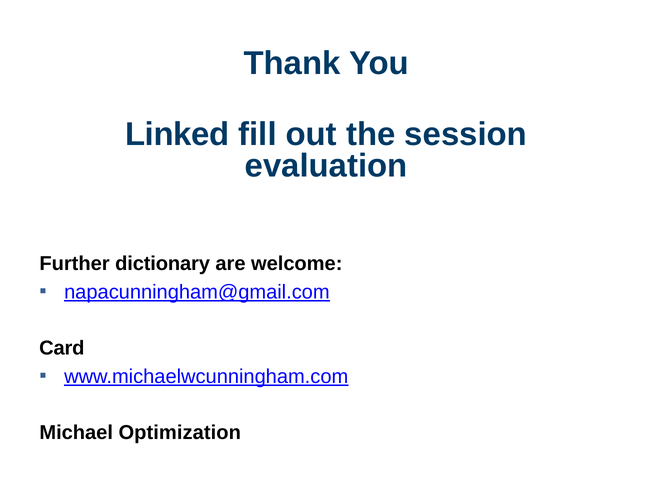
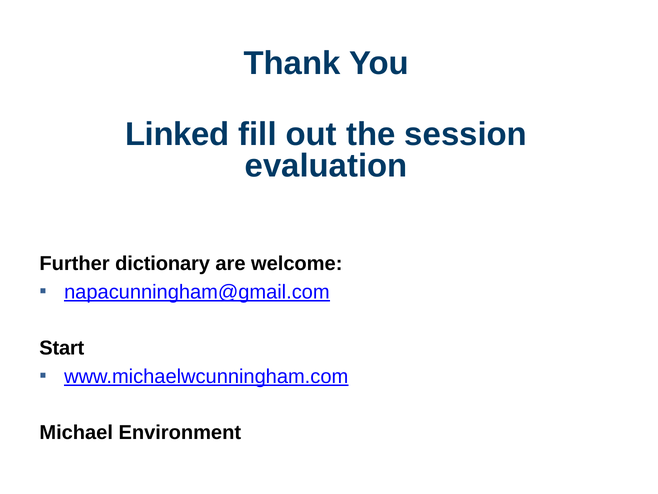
Card: Card -> Start (62, 348)
Optimization: Optimization -> Environment (180, 432)
